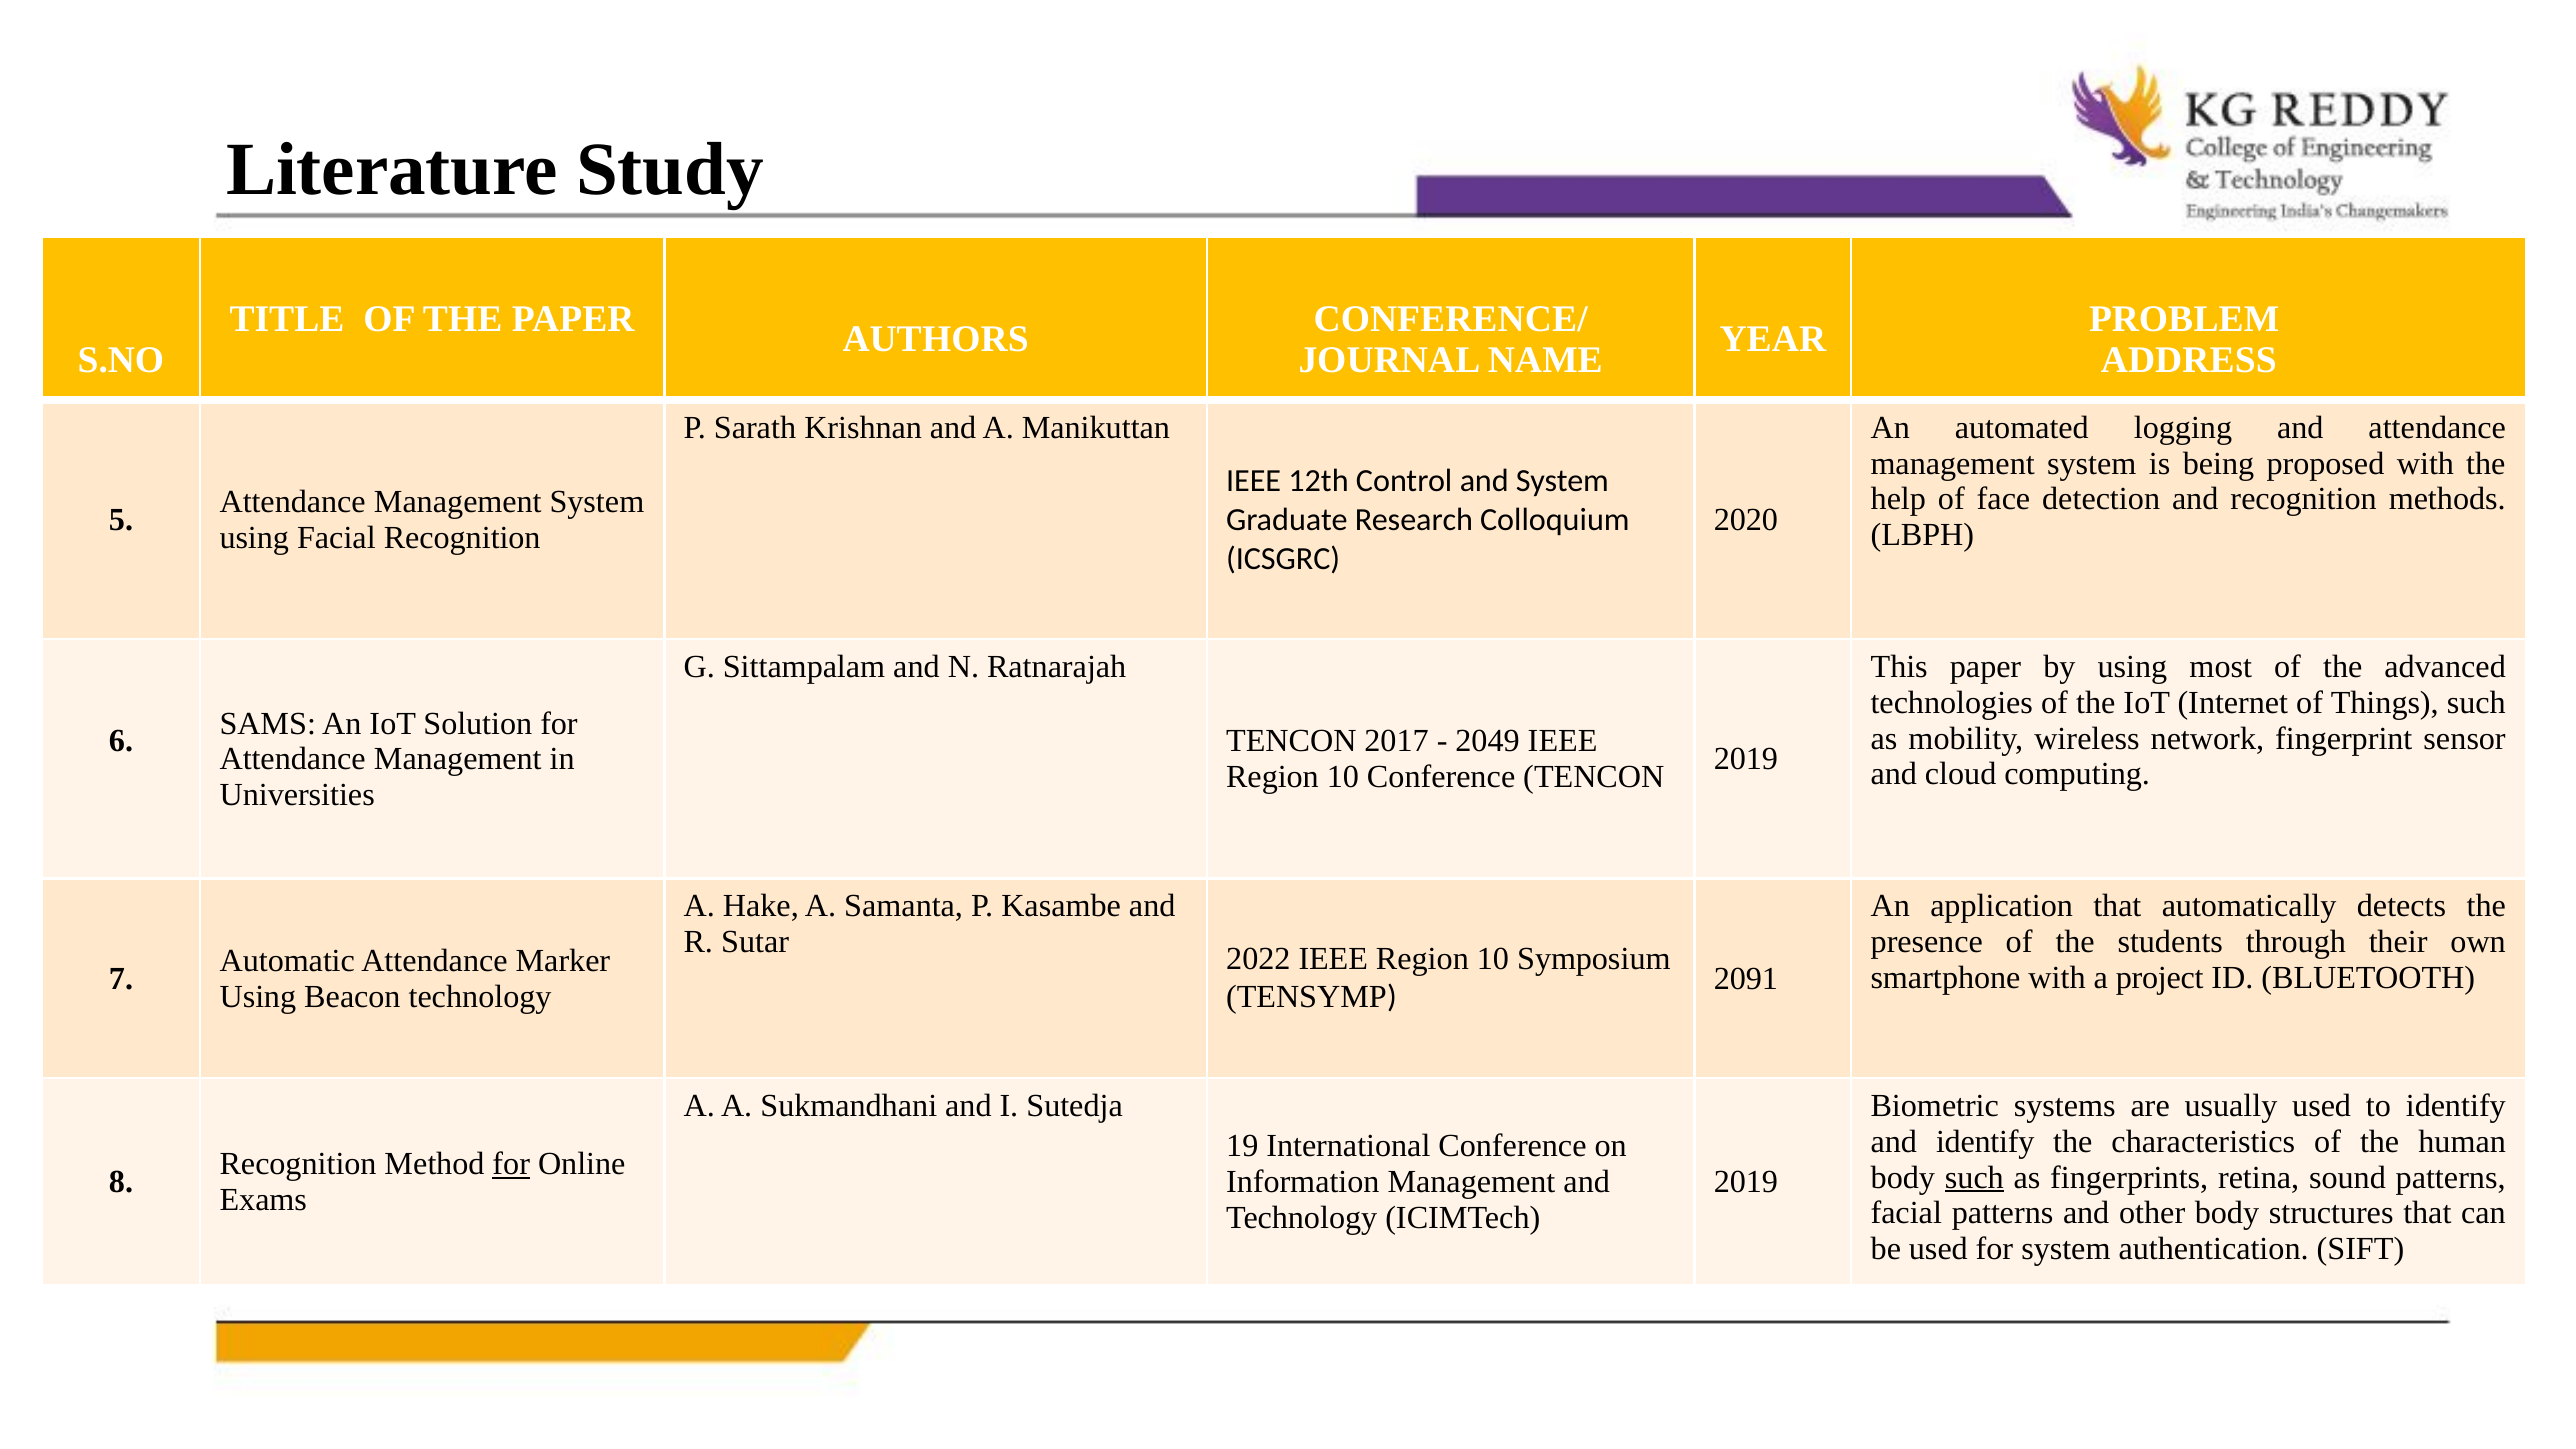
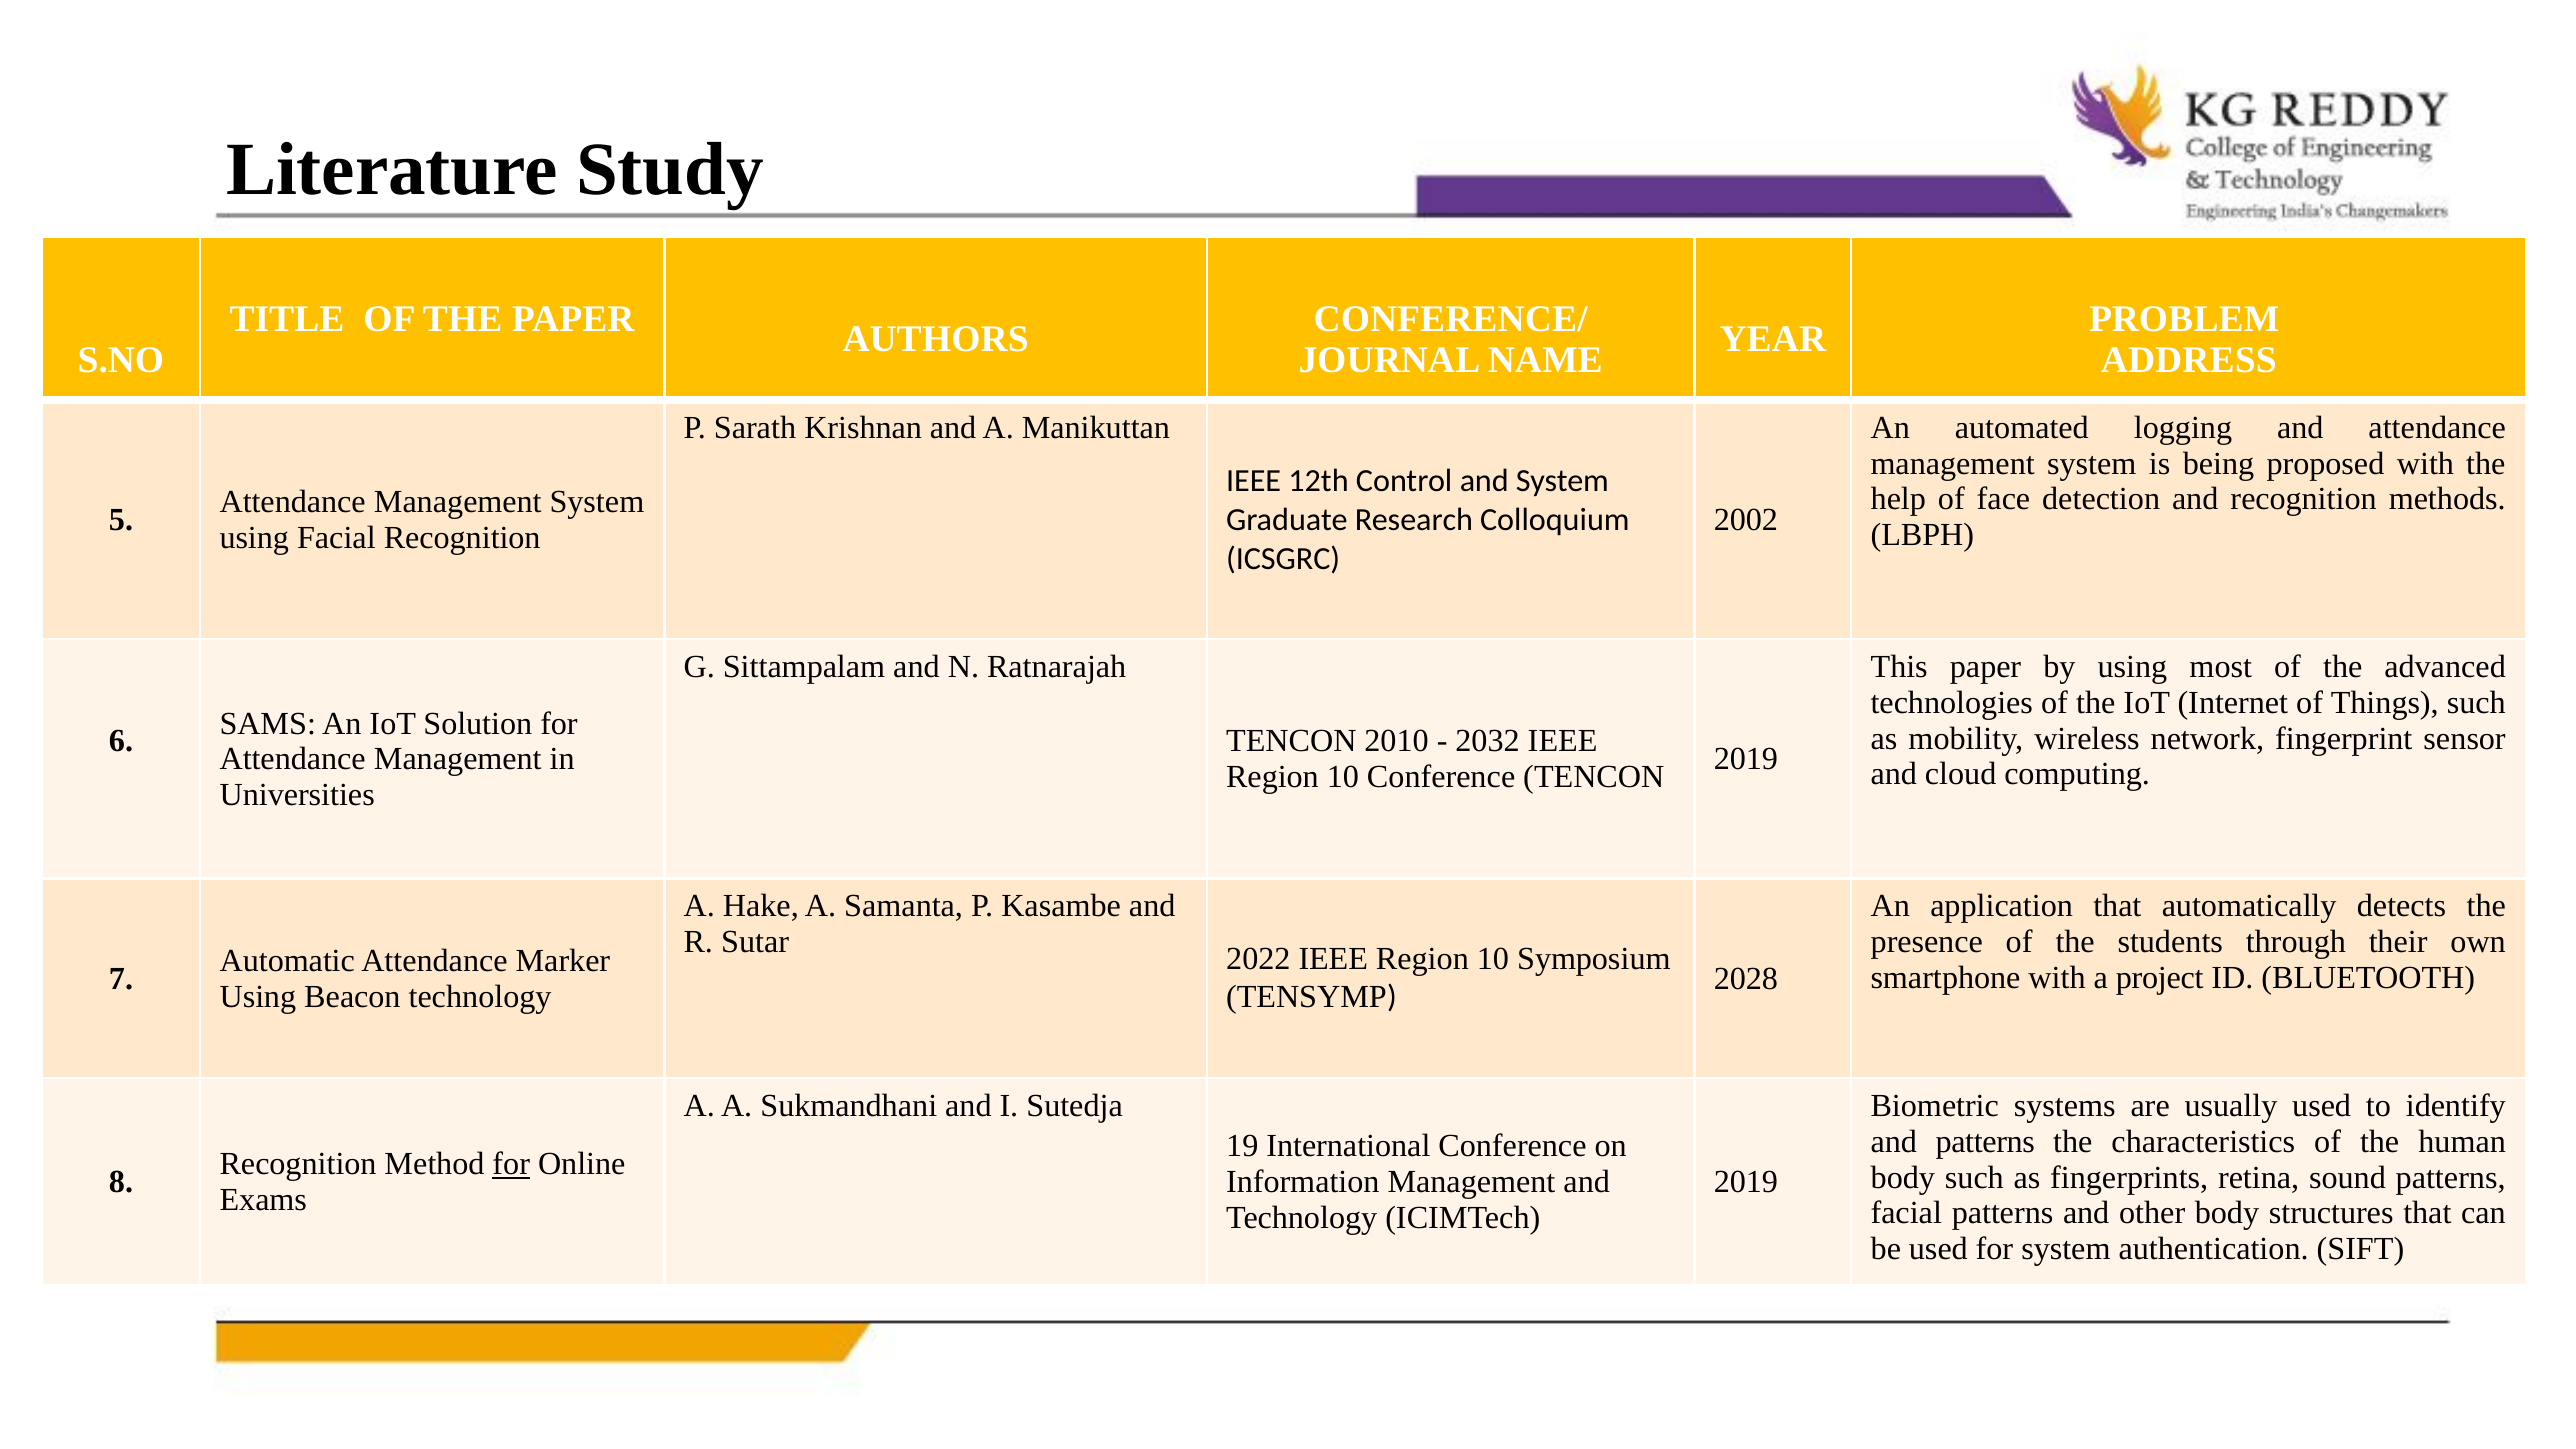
2020: 2020 -> 2002 (1746, 520)
2017: 2017 -> 2010 (1397, 741)
2049: 2049 -> 2032 (1488, 741)
2091: 2091 -> 2028 (1746, 979)
and identify: identify -> patterns (1985, 1142)
such underline: present -> none (1974, 1177)
